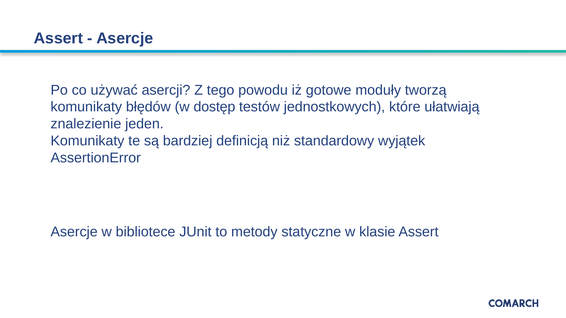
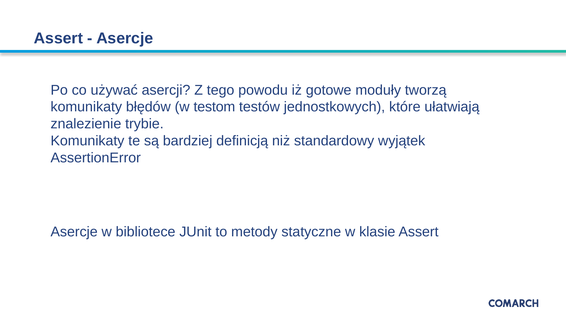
dostęp: dostęp -> testom (214, 107)
jeden: jeden -> trybie (144, 124)
